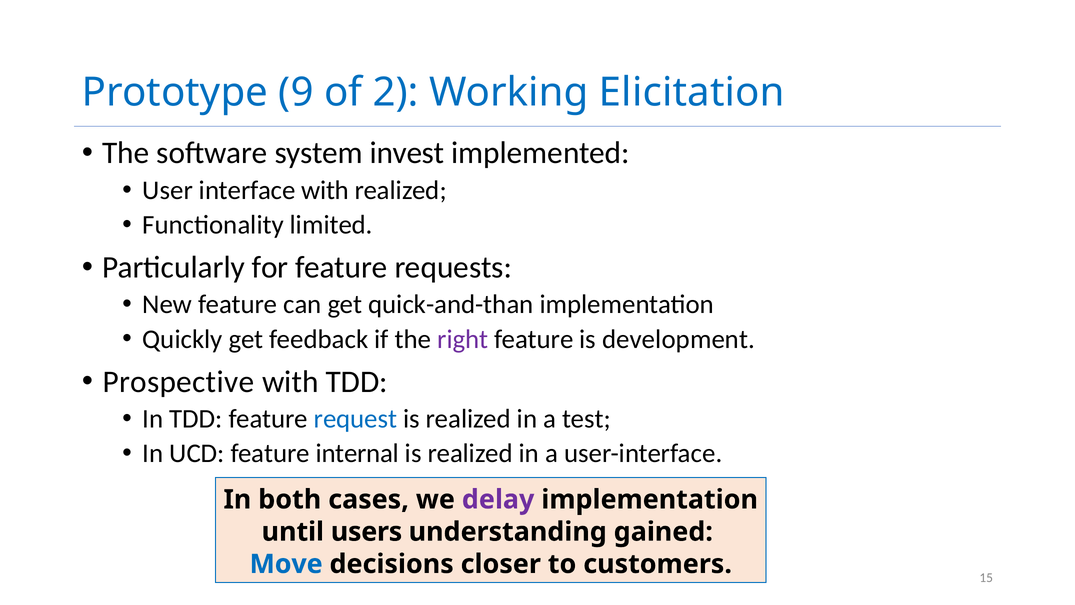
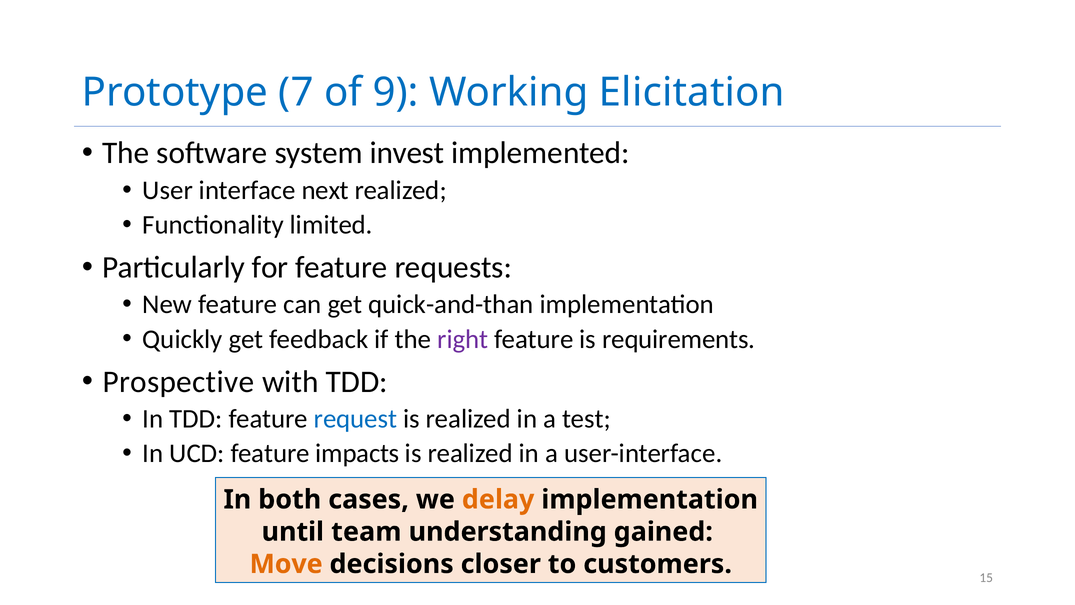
9: 9 -> 7 (296, 92)
2: 2 -> 9 (396, 92)
interface with: with -> next (325, 190)
development: development -> requirements (679, 339)
internal: internal -> impacts (357, 453)
delay colour: purple -> orange (498, 499)
users: users -> team (366, 532)
Move colour: blue -> orange (286, 564)
